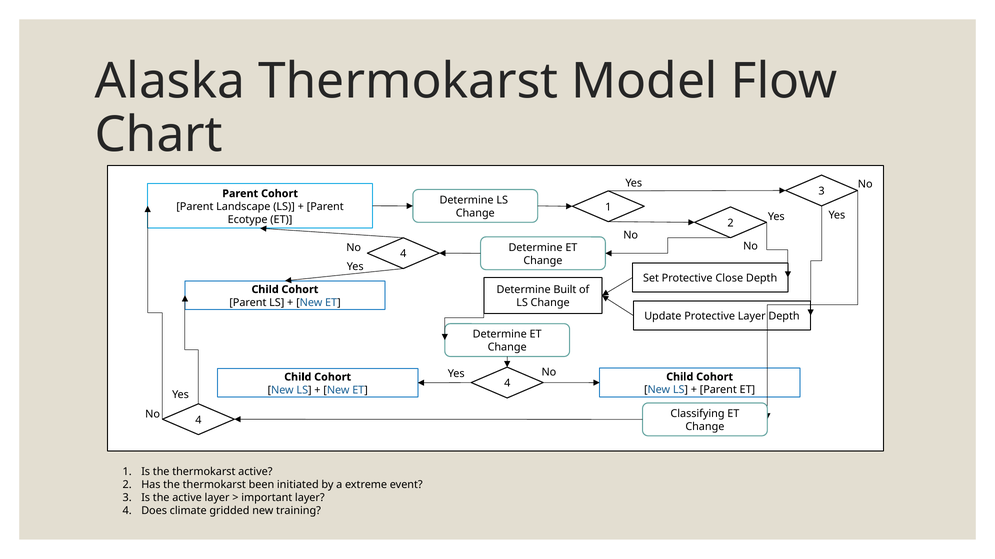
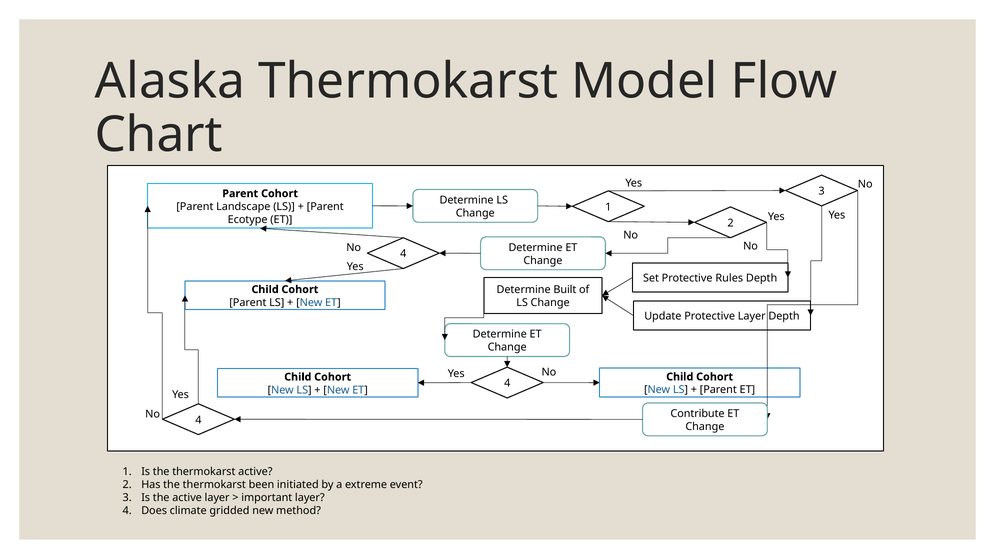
Close: Close -> Rules (729, 279)
Classifying: Classifying -> Contribute (698, 414)
training: training -> method (299, 511)
